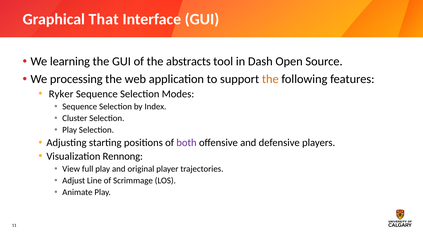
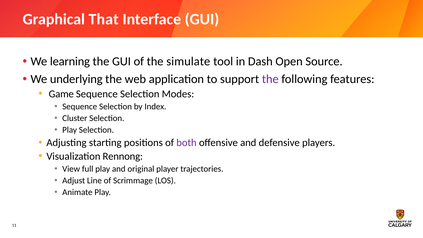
abstracts: abstracts -> simulate (188, 62)
processing: processing -> underlying (76, 79)
the colour: orange -> purple (270, 79)
Ryker: Ryker -> Game (61, 94)
